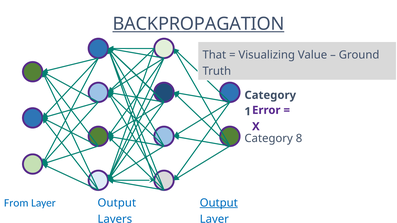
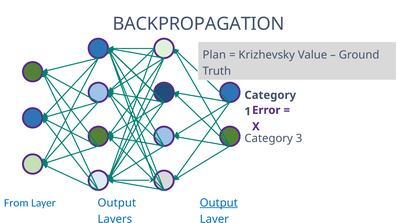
BACKPROPAGATION underline: present -> none (199, 24)
That: That -> Plan (214, 55)
Visualizing: Visualizing -> Krizhevsky (267, 55)
8: 8 -> 3 (299, 139)
